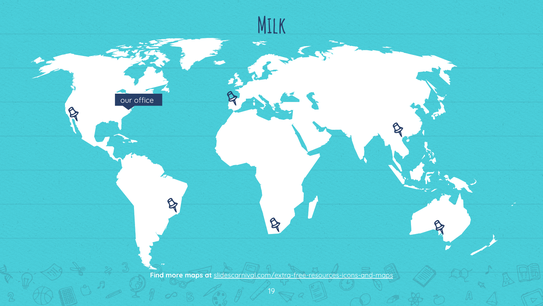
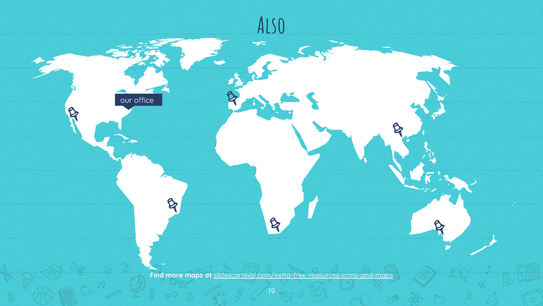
Milk: Milk -> Also (271, 26)
